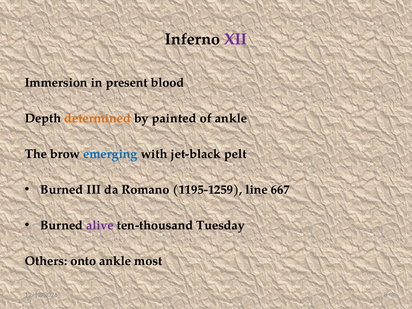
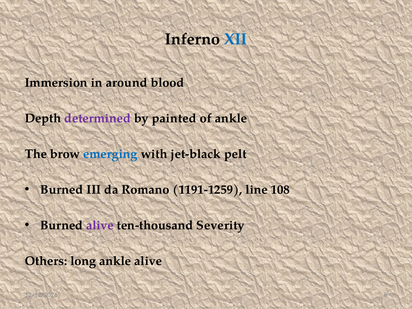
XII colour: purple -> blue (236, 39)
present: present -> around (127, 83)
determined colour: orange -> purple (98, 118)
1195-1259: 1195-1259 -> 1191-1259 (207, 190)
667: 667 -> 108 (280, 190)
Tuesday: Tuesday -> Severity (220, 225)
onto: onto -> long (83, 261)
ankle most: most -> alive (148, 261)
